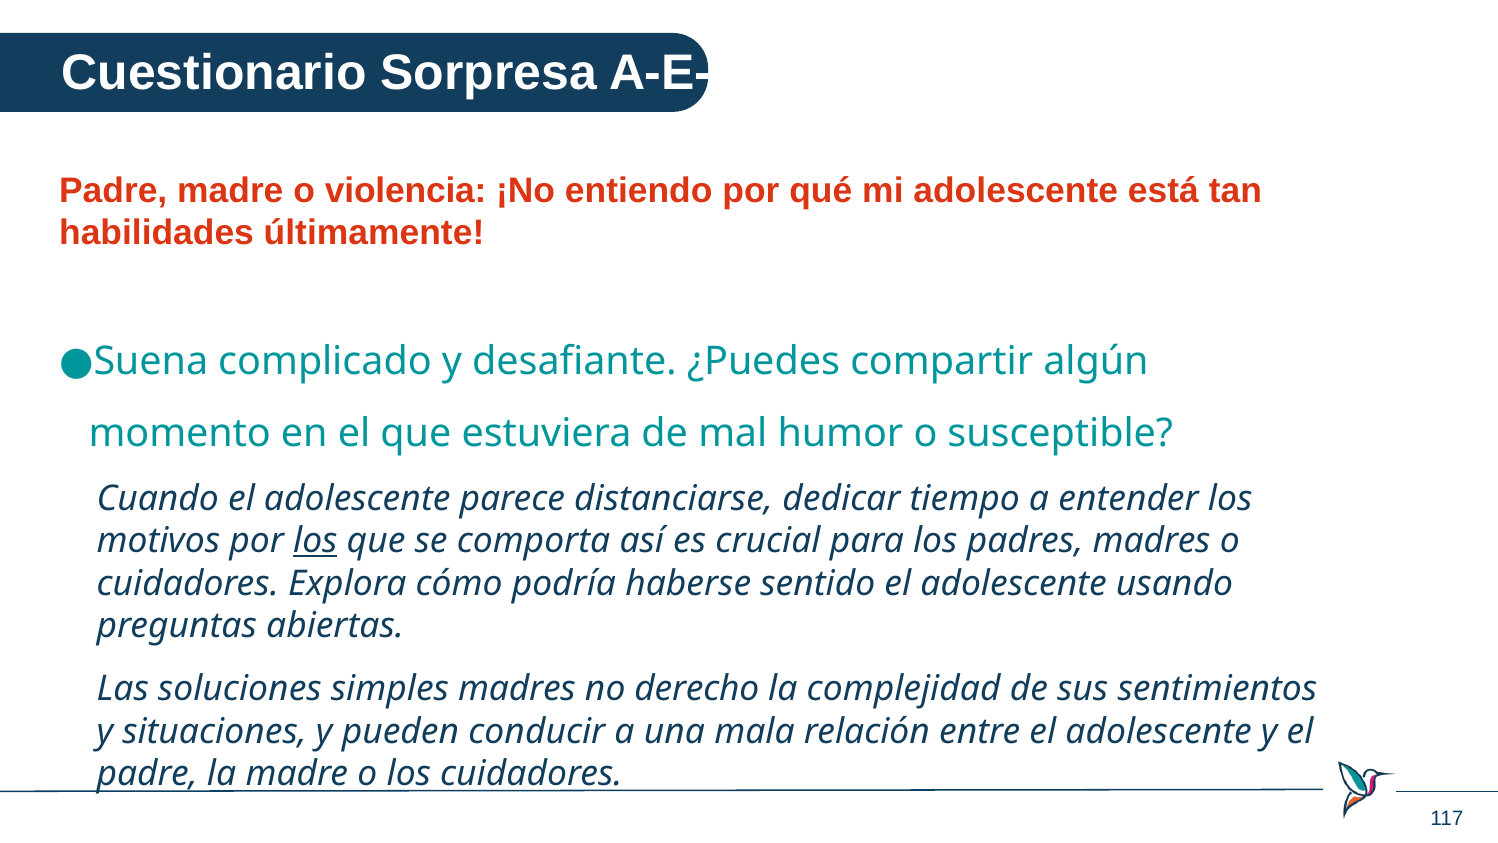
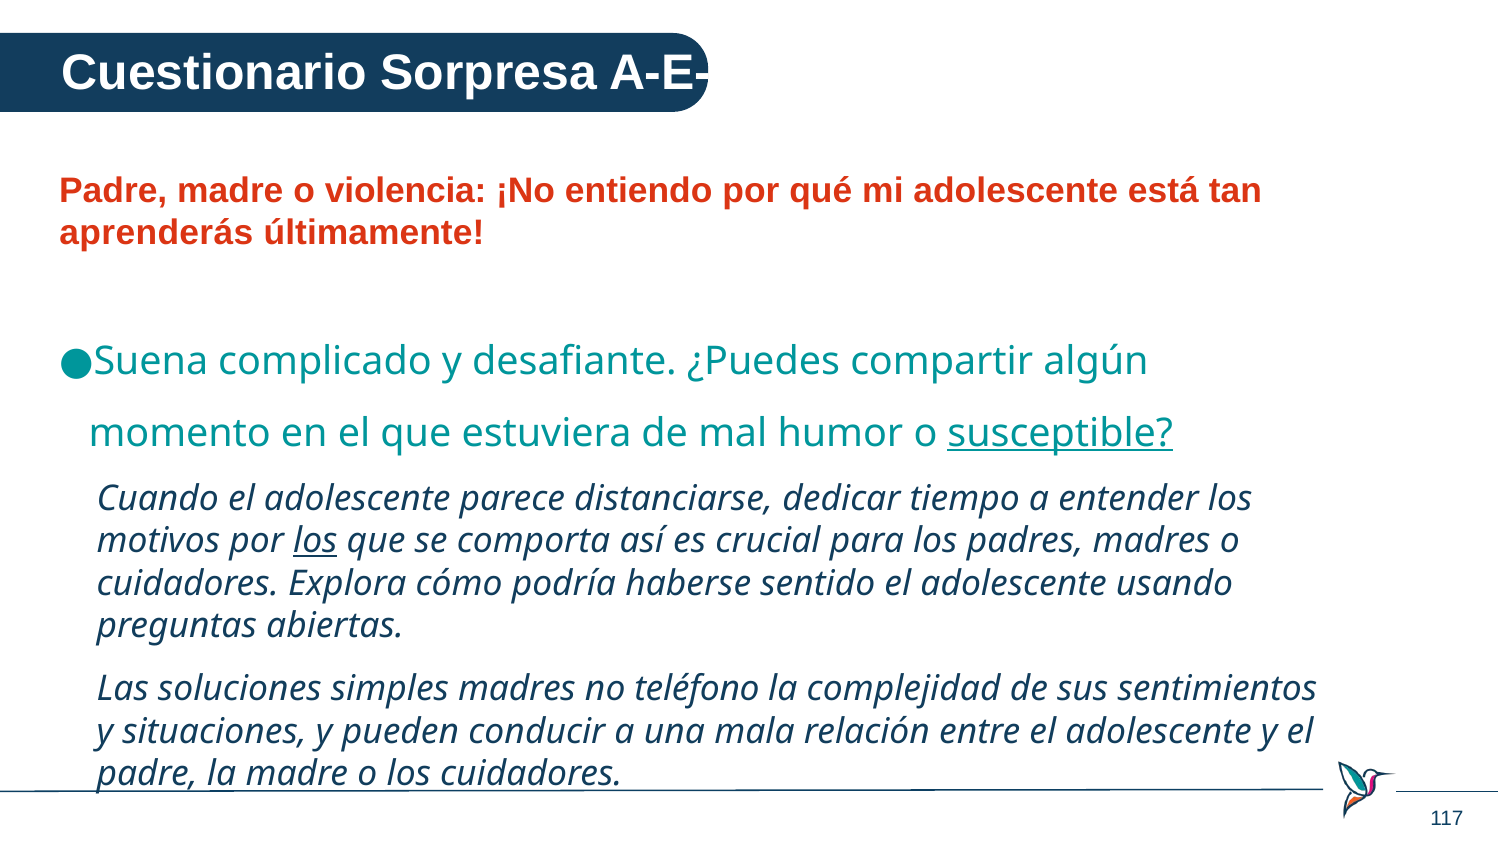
habilidades: habilidades -> aprenderás (156, 233)
susceptible underline: none -> present (1060, 433)
derecho: derecho -> teléfono (697, 689)
